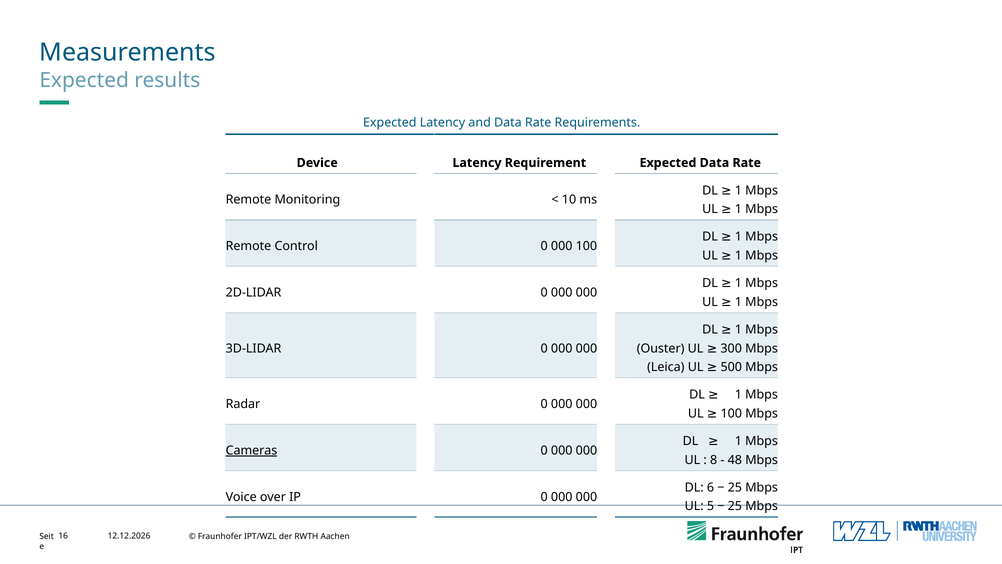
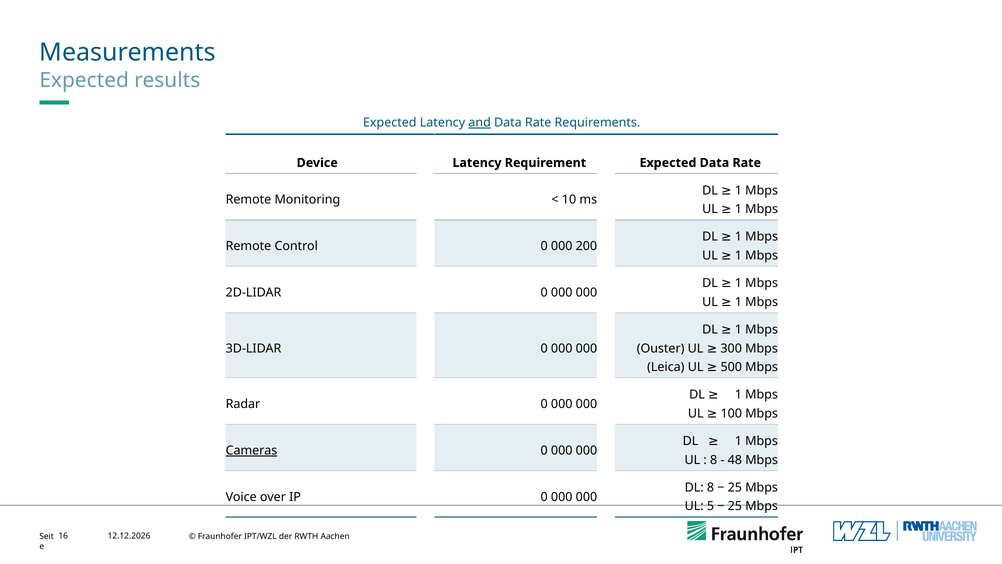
and underline: none -> present (480, 122)
000 100: 100 -> 200 (586, 246)
DL 6: 6 -> 8 (711, 487)
